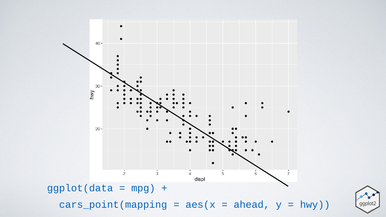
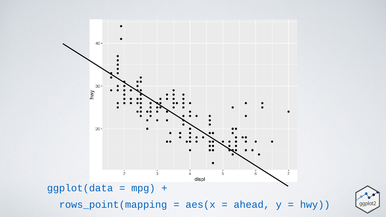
cars_point(mapping: cars_point(mapping -> rows_point(mapping (113, 205)
